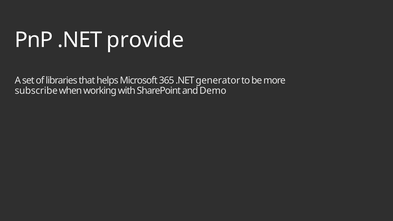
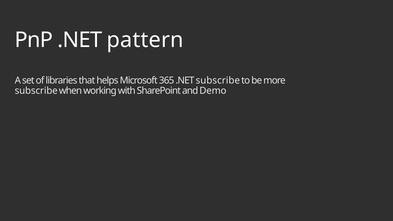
provide: provide -> pattern (145, 40)
.NET generator: generator -> subscribe (218, 80)
